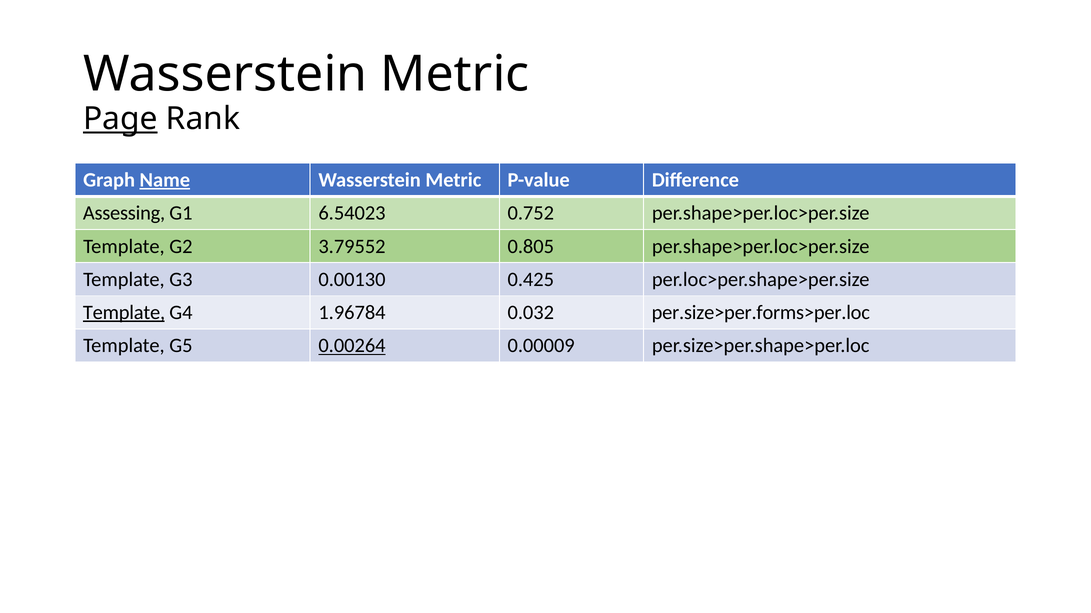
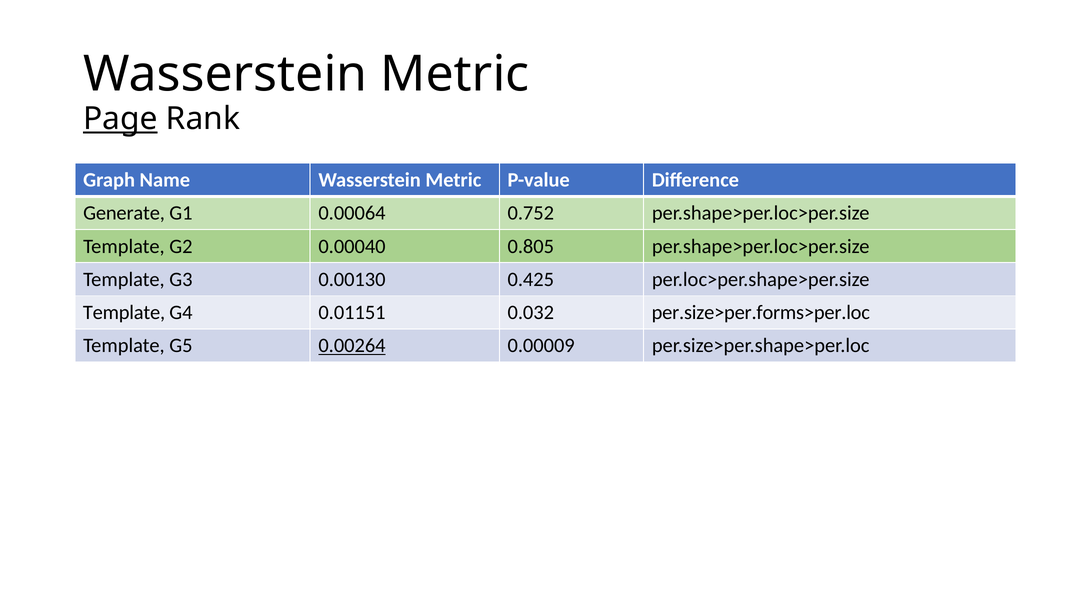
Name underline: present -> none (165, 180)
Assessing: Assessing -> Generate (124, 213)
6.54023: 6.54023 -> 0.00064 (352, 213)
3.79552: 3.79552 -> 0.00040 (352, 247)
Template underline: present -> none (124, 313)
1.96784: 1.96784 -> 0.01151 (352, 313)
